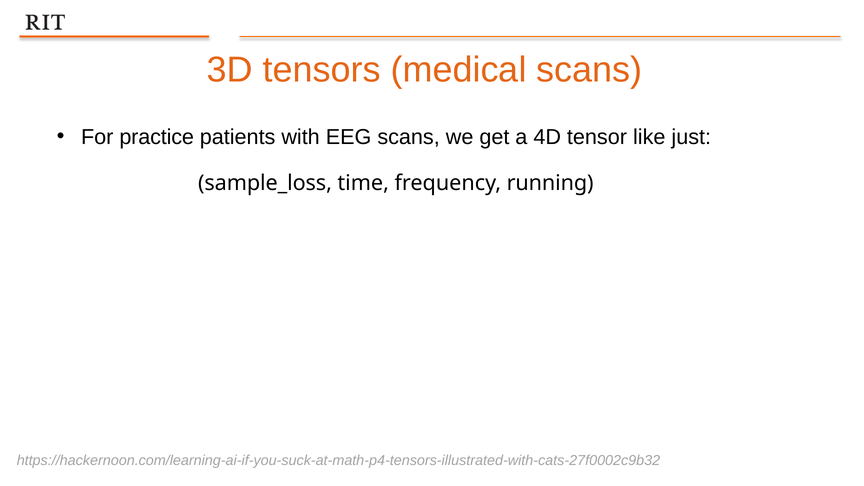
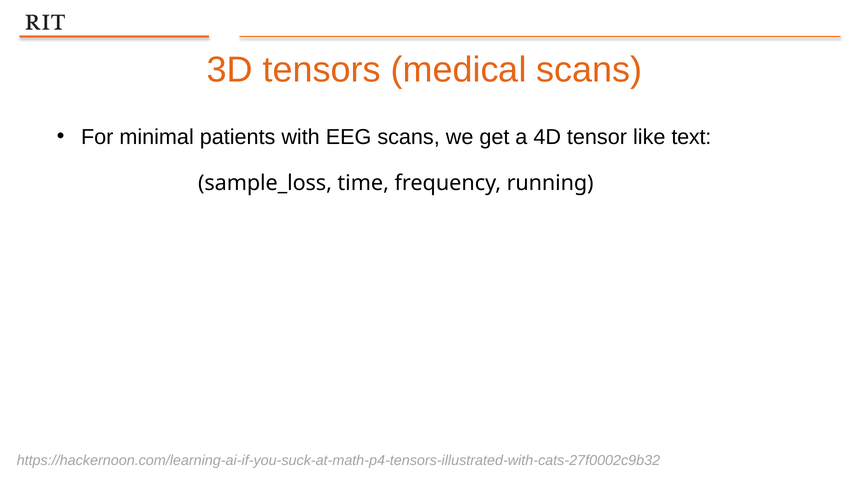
practice: practice -> minimal (157, 137)
just: just -> text (691, 137)
